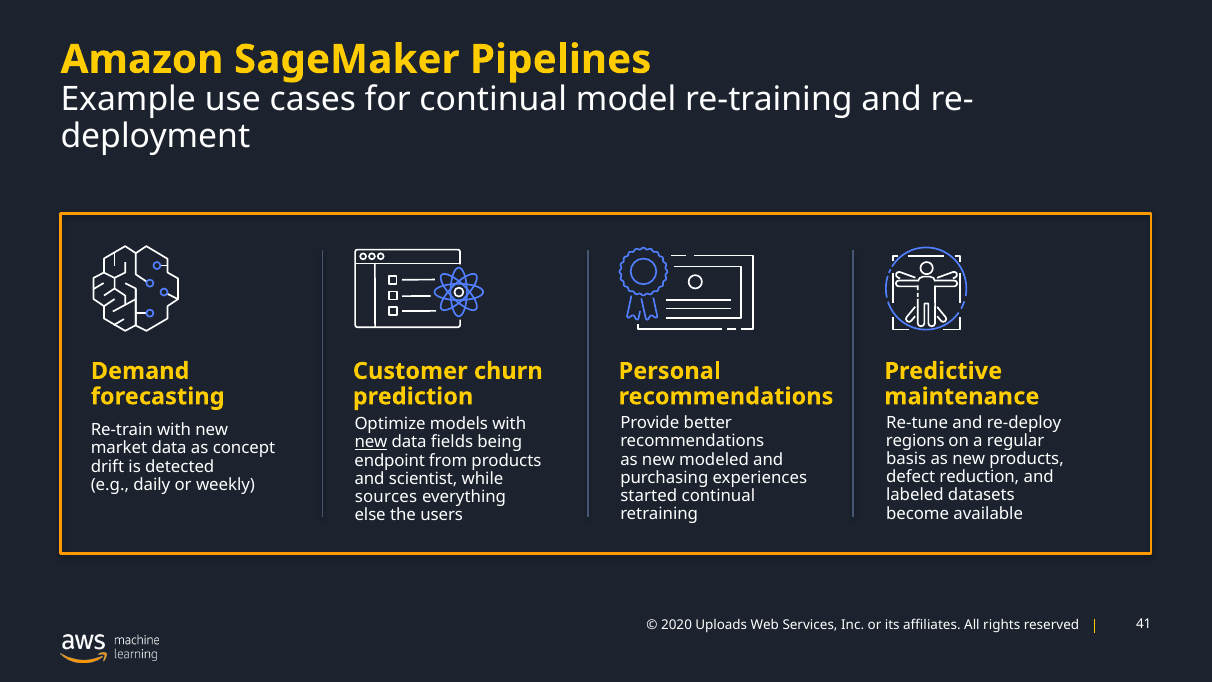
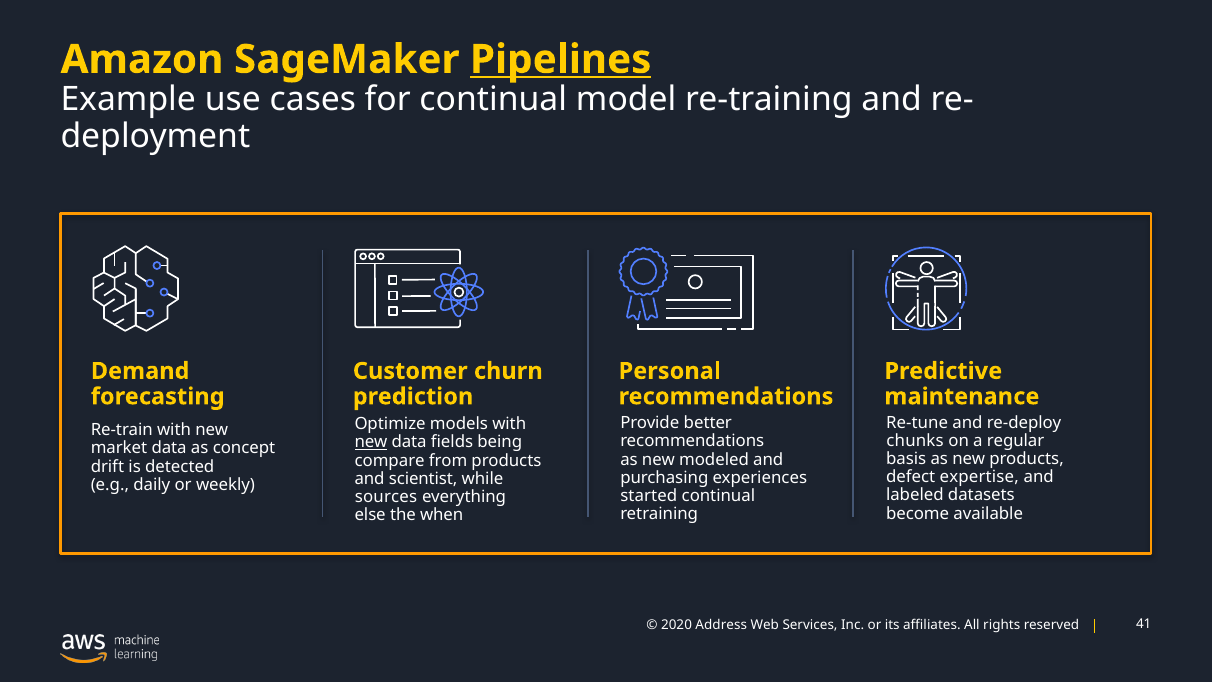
Pipelines underline: none -> present (561, 59)
regions: regions -> chunks (915, 441)
endpoint: endpoint -> compare (390, 460)
reduction: reduction -> expertise (979, 477)
users: users -> when (442, 515)
Uploads: Uploads -> Address (721, 625)
